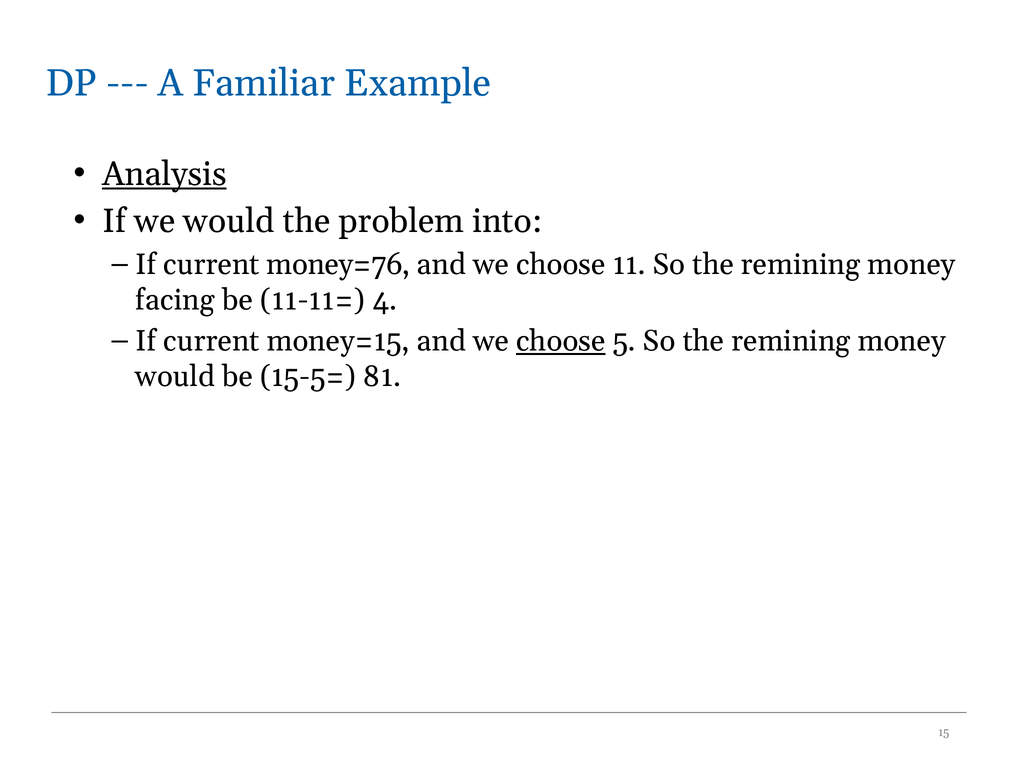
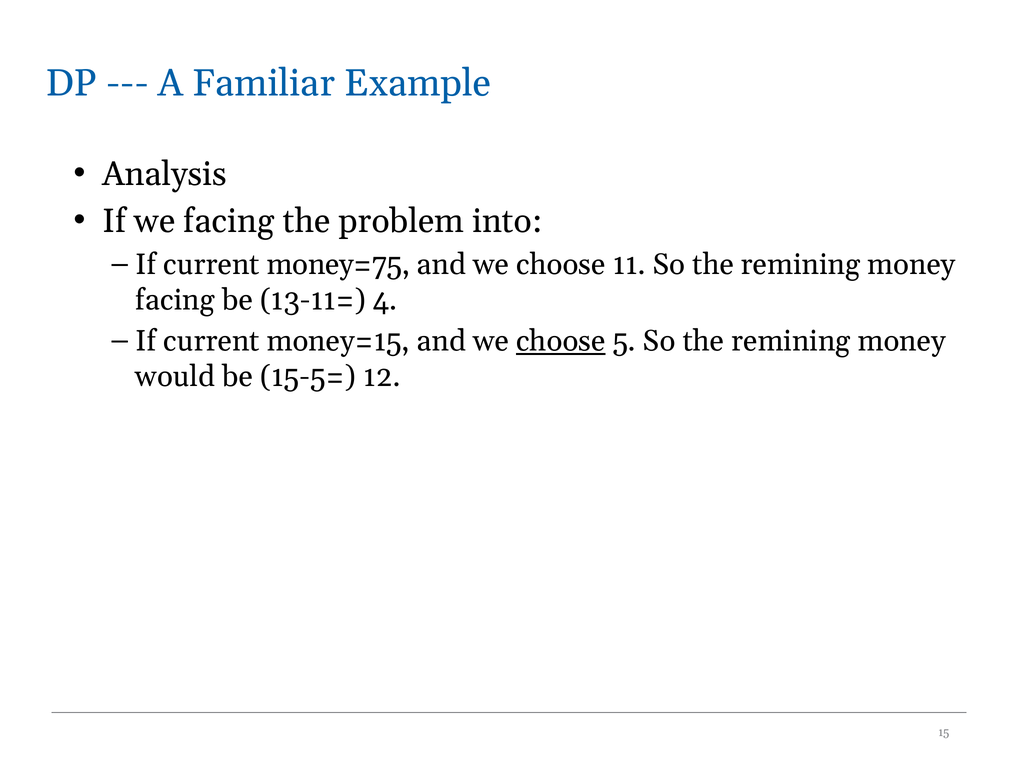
Analysis underline: present -> none (164, 174)
we would: would -> facing (229, 221)
money=76: money=76 -> money=75 (338, 265)
11-11=: 11-11= -> 13-11= (313, 300)
81: 81 -> 12 (382, 377)
